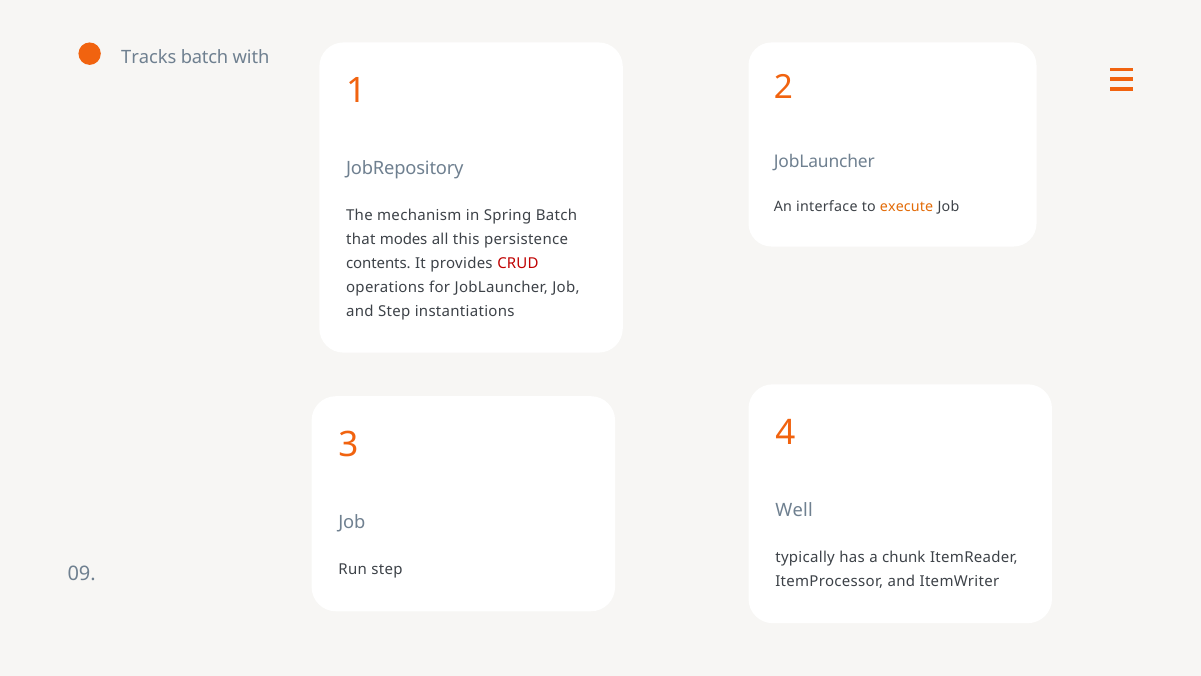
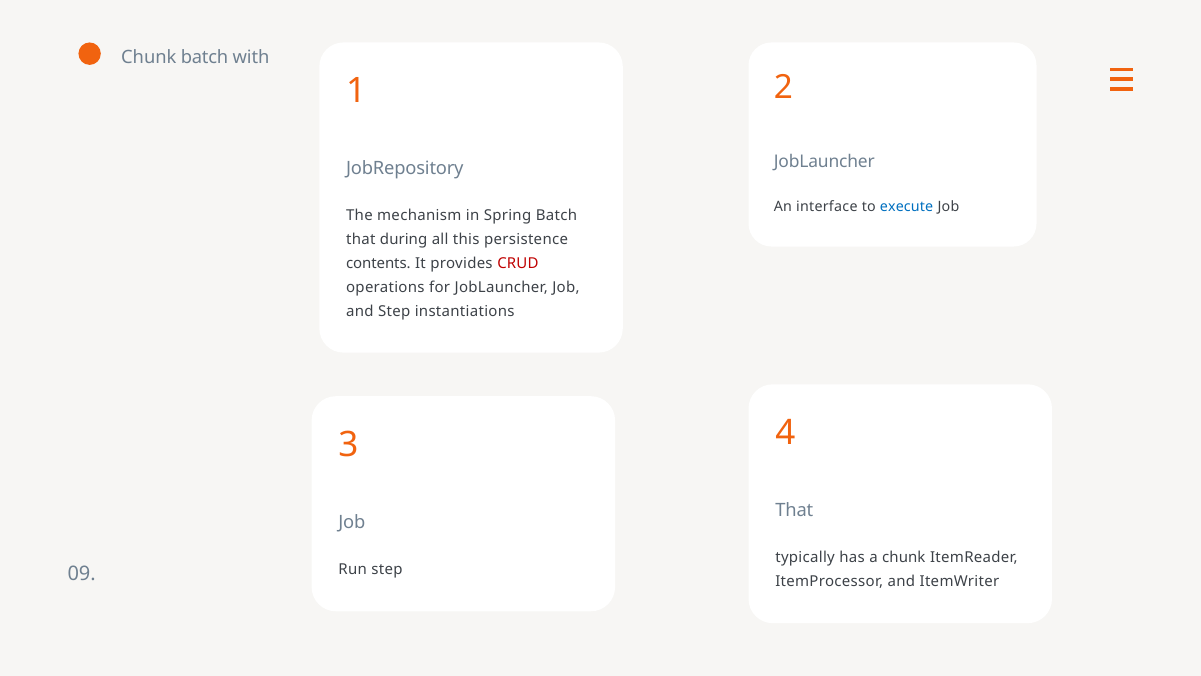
Tracks: Tracks -> Chunk (149, 57)
execute colour: orange -> blue (907, 206)
modes: modes -> during (404, 239)
Well: Well -> That (794, 510)
